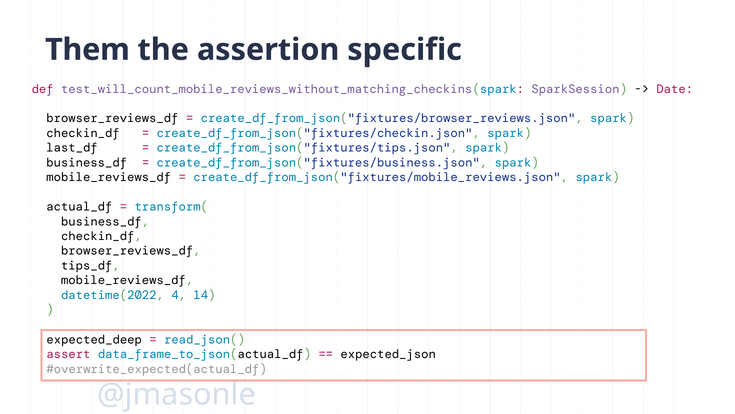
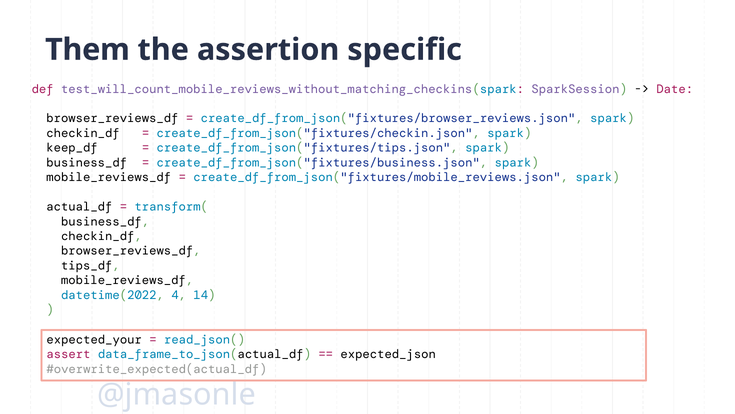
last_df: last_df -> keep_df (72, 148)
expected_deep: expected_deep -> expected_your (94, 339)
